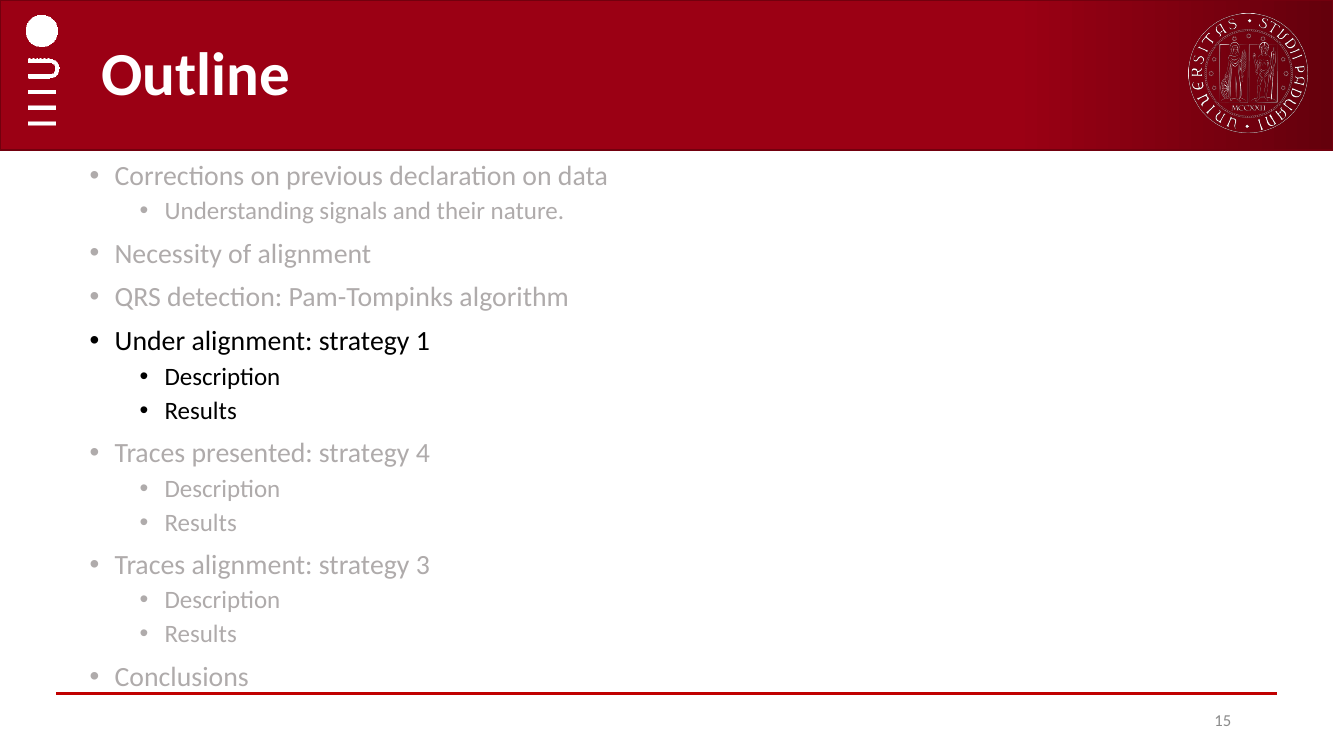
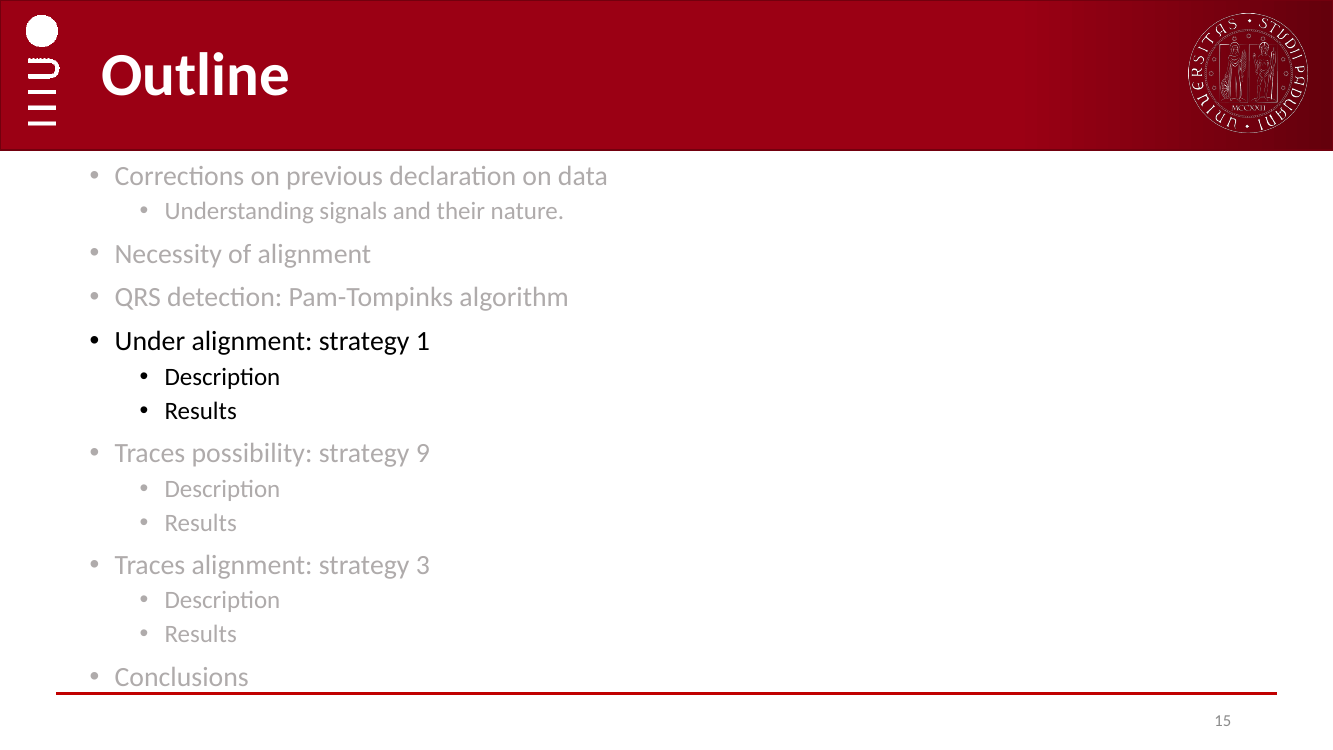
presented: presented -> possibility (252, 453)
4: 4 -> 9 (423, 453)
